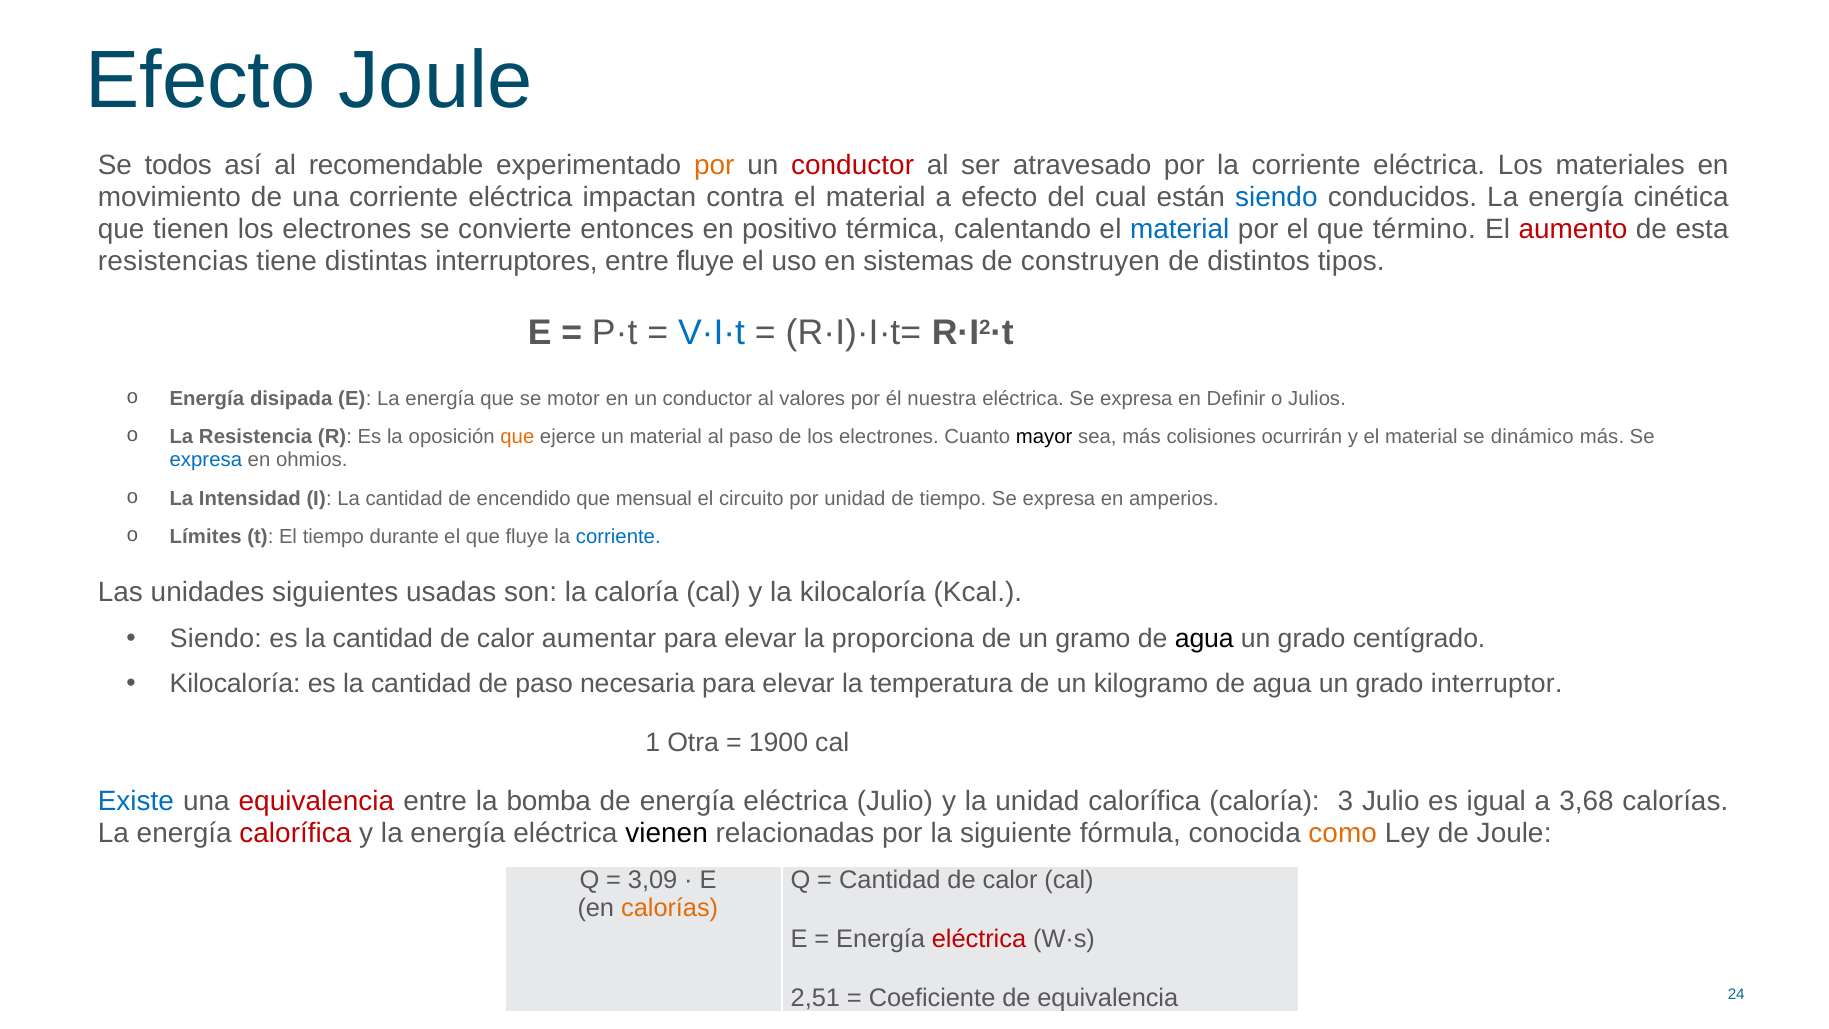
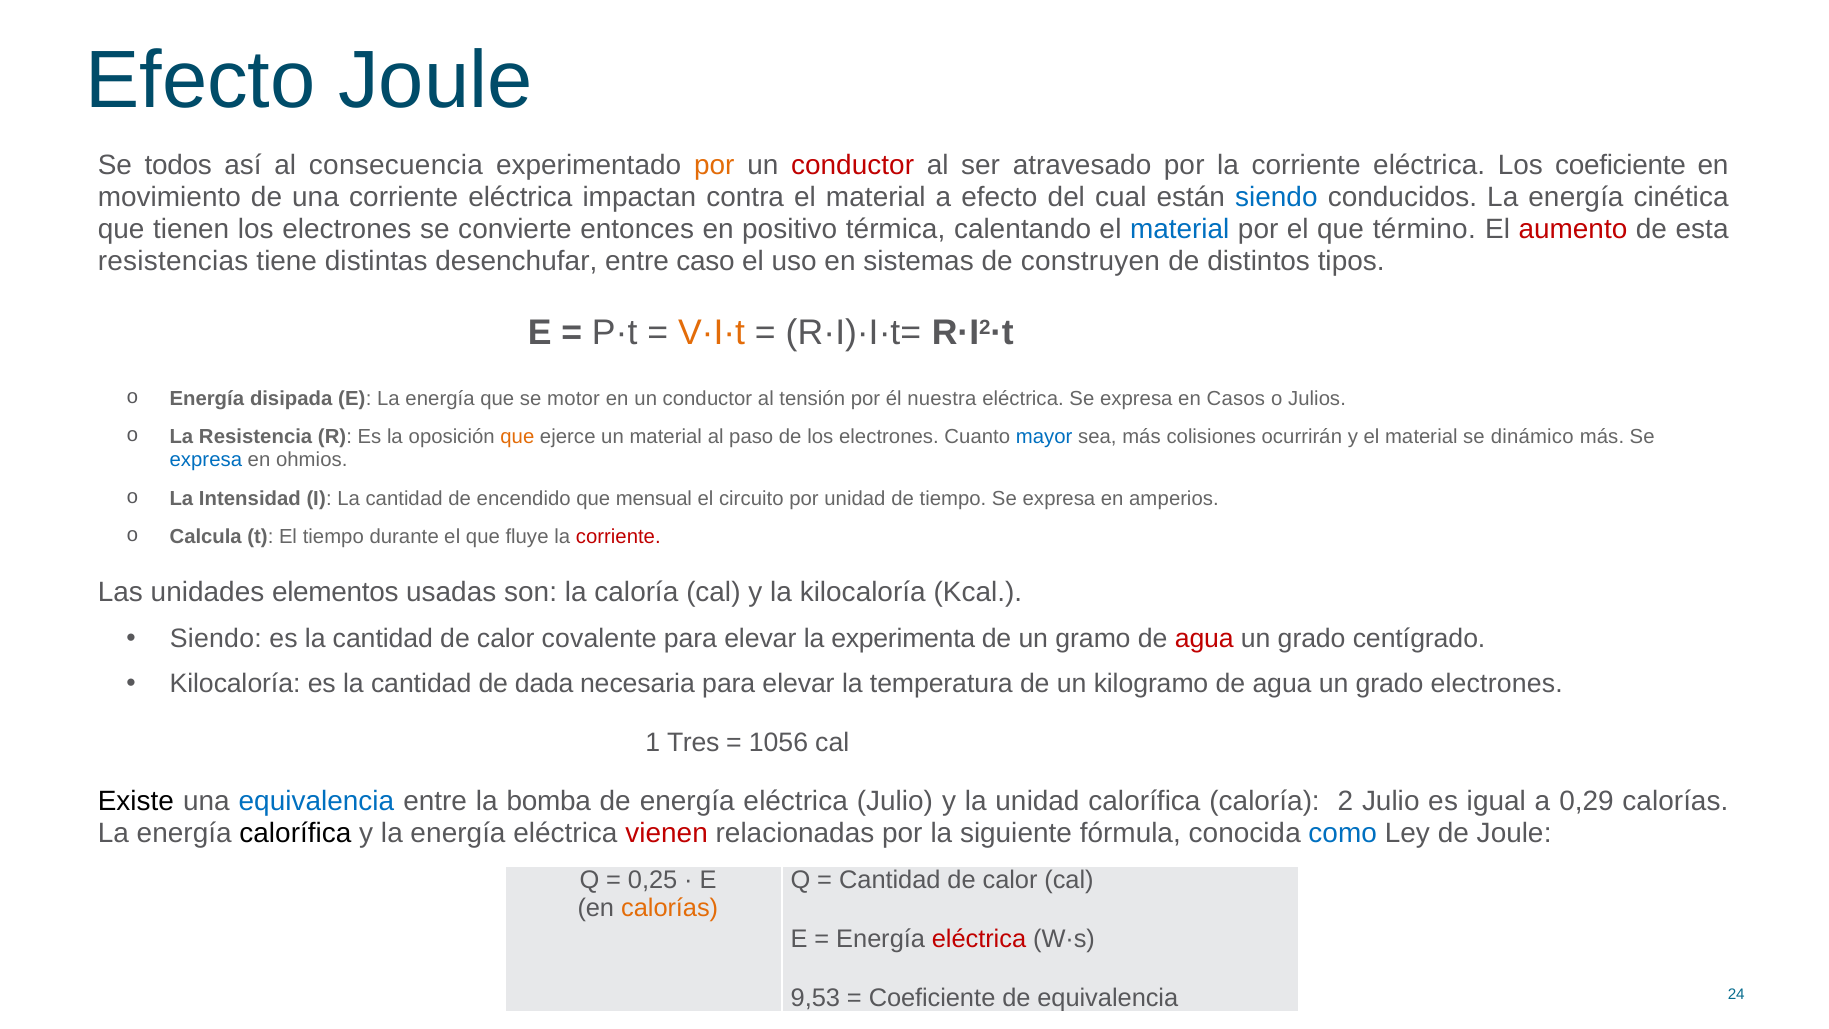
recomendable: recomendable -> consecuencia (396, 166)
Los materiales: materiales -> coeficiente (1620, 166)
interruptores: interruptores -> desenchufar (516, 261)
entre fluye: fluye -> caso (706, 261)
V·I·t colour: blue -> orange (712, 333)
valores: valores -> tensión (812, 399)
Definir: Definir -> Casos (1236, 399)
mayor colour: black -> blue (1044, 437)
Límites: Límites -> Calcula (206, 537)
corriente colour: blue -> red (618, 537)
siguientes: siguientes -> elementos (335, 592)
aumentar: aumentar -> covalente (599, 638)
proporciona: proporciona -> experimenta (903, 638)
agua colour: black -> red (1204, 638)
de paso: paso -> dada (544, 684)
grado interruptor: interruptor -> electrones (1497, 684)
Otra: Otra -> Tres (693, 743)
1900: 1900 -> 1056 (778, 743)
Existe colour: blue -> black (136, 801)
equivalencia colour: red -> blue (316, 801)
3: 3 -> 2 (1345, 801)
3,68: 3,68 -> 0,29 (1586, 801)
calorífica colour: red -> black (295, 833)
vienen colour: black -> red (667, 833)
como colour: orange -> blue (1343, 833)
3,09: 3,09 -> 0,25 (653, 880)
2,51: 2,51 -> 9,53 (815, 998)
